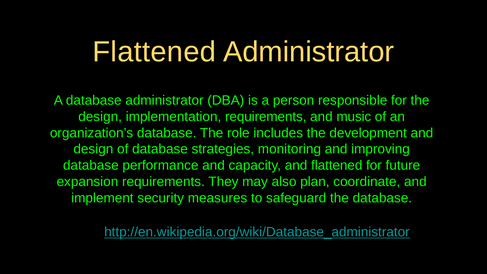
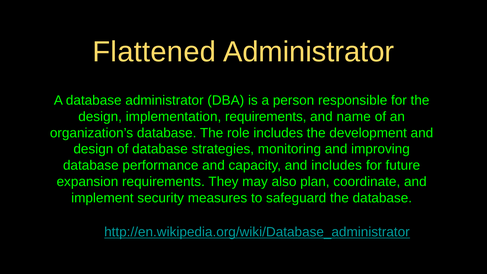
music: music -> name (354, 117)
and flattened: flattened -> includes (337, 165)
